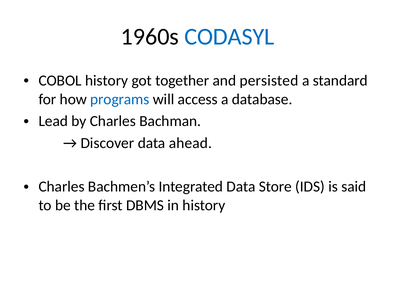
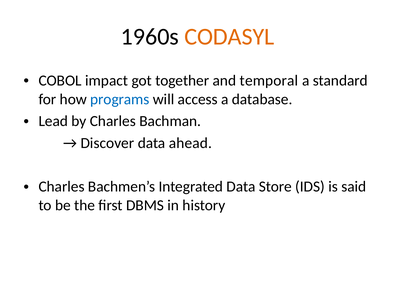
CODASYL colour: blue -> orange (229, 37)
COBOL history: history -> impact (107, 81)
persisted: persisted -> temporal (269, 81)
